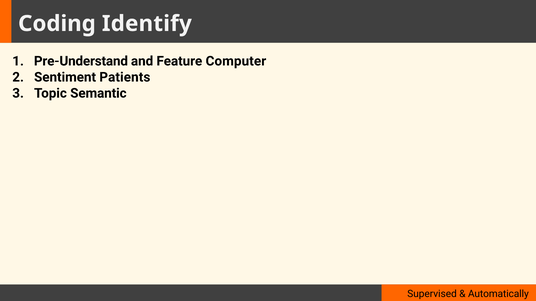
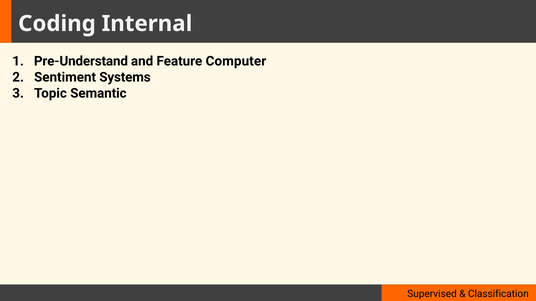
Identify: Identify -> Internal (147, 24)
Patients: Patients -> Systems (125, 77)
Automatically: Automatically -> Classification (498, 294)
